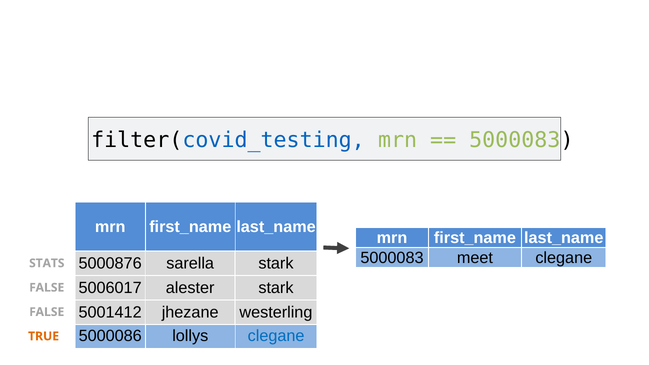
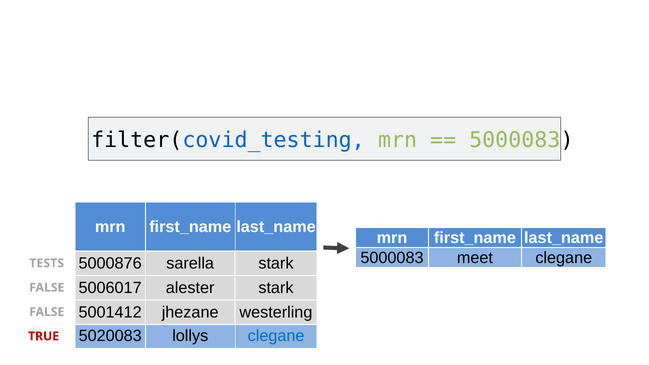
STATS: STATS -> TESTS (47, 263)
5000086: 5000086 -> 5020083 (110, 336)
TRUE colour: orange -> red (44, 336)
